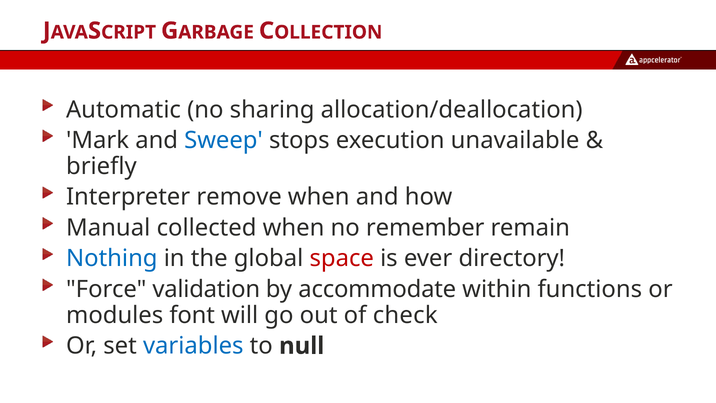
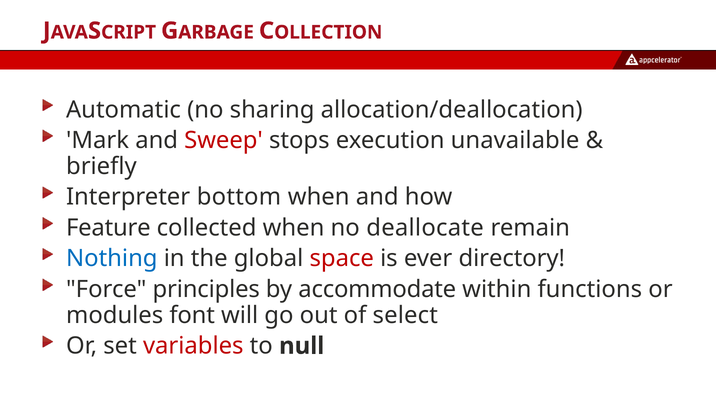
Sweep colour: blue -> red (224, 140)
remove: remove -> bottom (239, 197)
Manual: Manual -> Feature (108, 228)
remember: remember -> deallocate (425, 228)
validation: validation -> principles (206, 289)
check: check -> select (405, 315)
variables colour: blue -> red (193, 346)
